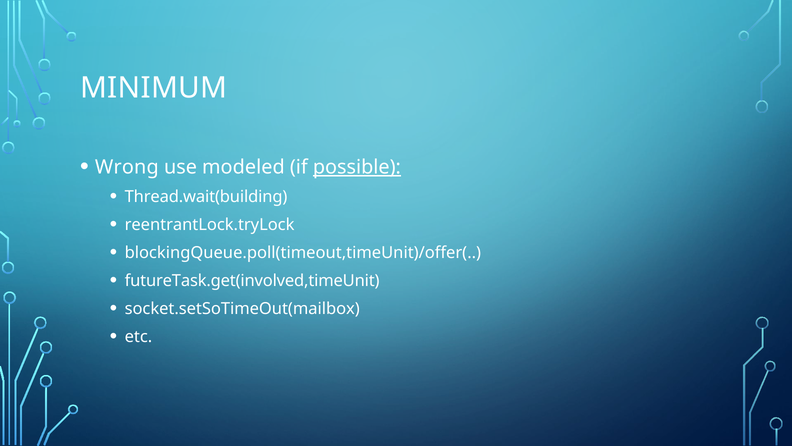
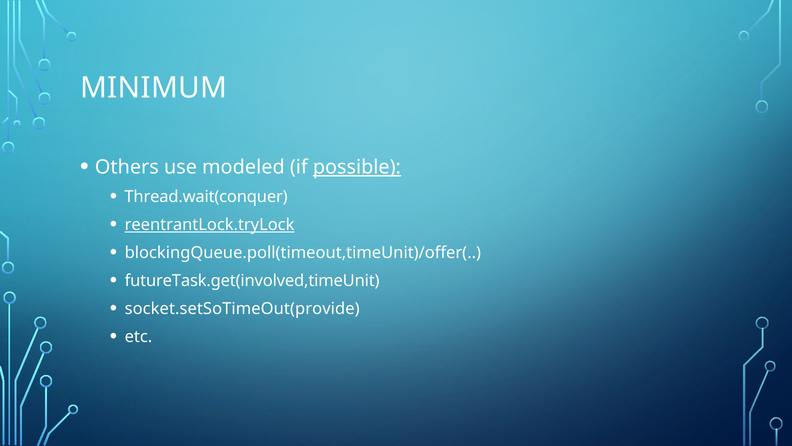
Wrong: Wrong -> Others (127, 167)
Thread.wait(building: Thread.wait(building -> Thread.wait(conquer (206, 197)
reentrantLock.tryLock underline: none -> present (210, 225)
socket.setSoTimeOut(mailbox: socket.setSoTimeOut(mailbox -> socket.setSoTimeOut(provide (242, 308)
